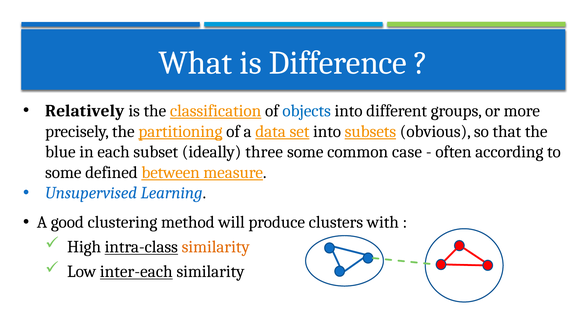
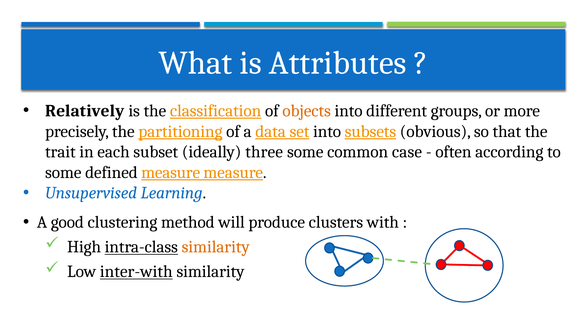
Difference: Difference -> Attributes (338, 63)
objects colour: blue -> orange (307, 111)
blue: blue -> trait (60, 152)
defined between: between -> measure (171, 173)
inter-each: inter-each -> inter-with (136, 272)
